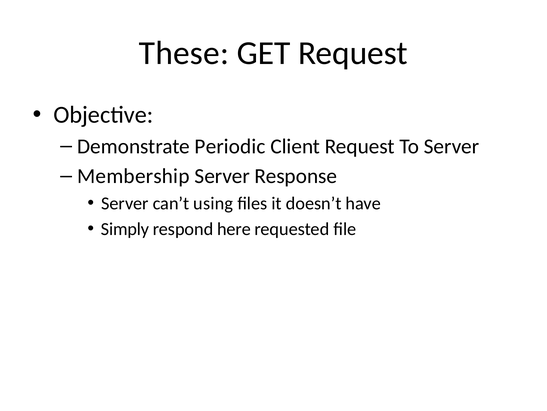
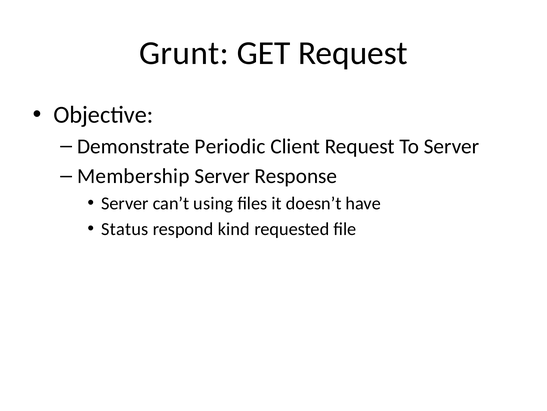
These: These -> Grunt (184, 53)
Simply: Simply -> Status (125, 229)
here: here -> kind (234, 229)
